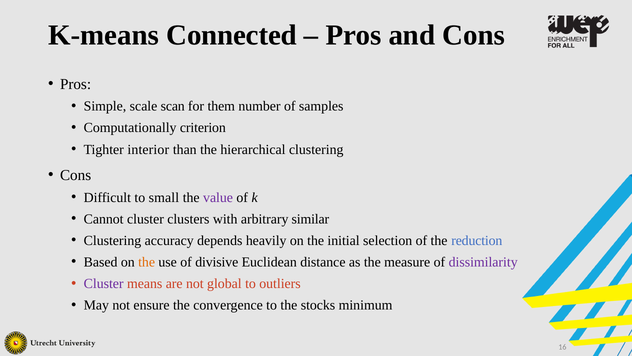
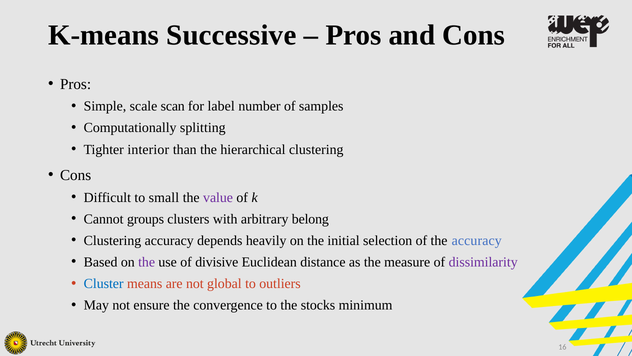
Connected: Connected -> Successive (231, 35)
them: them -> label (221, 106)
criterion: criterion -> splitting (203, 128)
Cannot cluster: cluster -> groups (146, 219)
similar: similar -> belong (310, 219)
the reduction: reduction -> accuracy (477, 240)
the colour: orange -> purple (147, 262)
Cluster colour: purple -> blue (104, 283)
